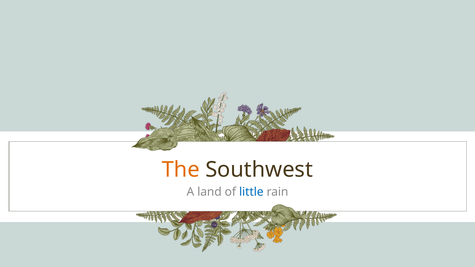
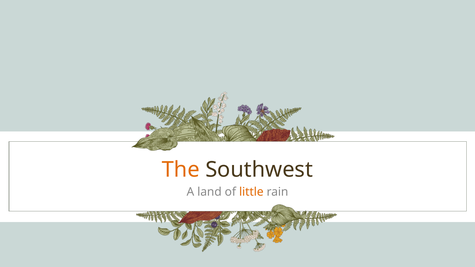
little colour: blue -> orange (251, 192)
